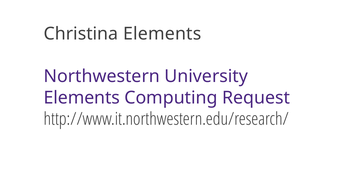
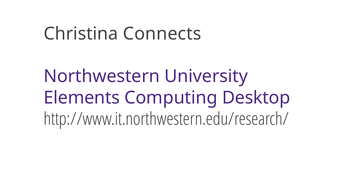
Christina Elements: Elements -> Connects (162, 34)
Request: Request -> Desktop (256, 98)
